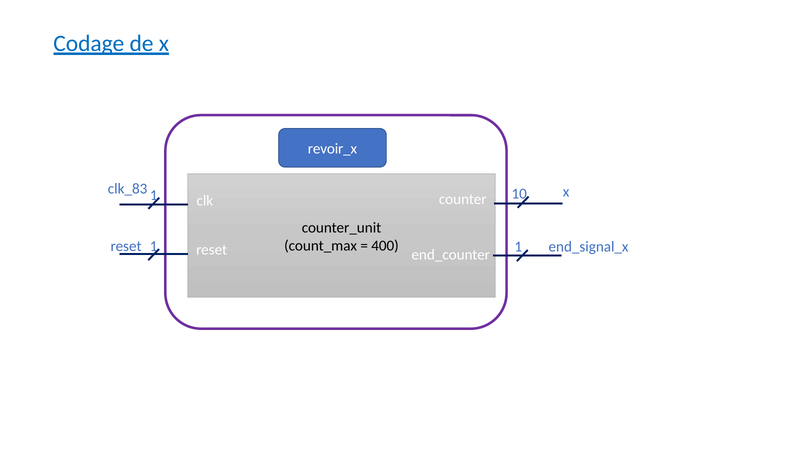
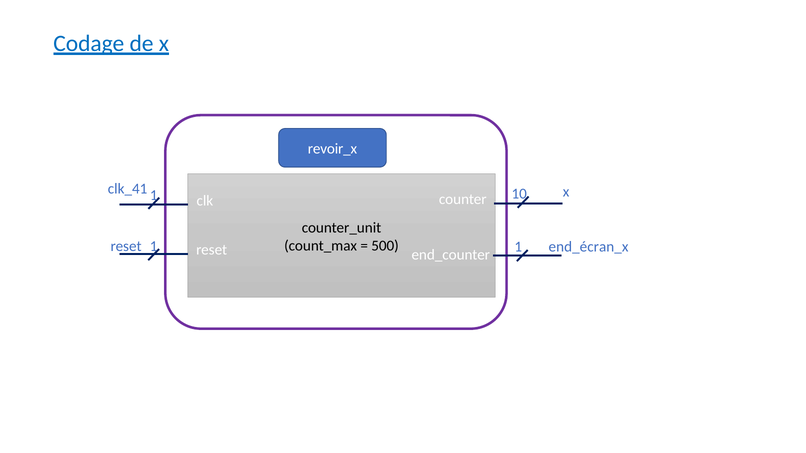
clk_83: clk_83 -> clk_41 (128, 189)
400: 400 -> 500 (385, 246)
end_signal_x: end_signal_x -> end_écran_x (589, 247)
